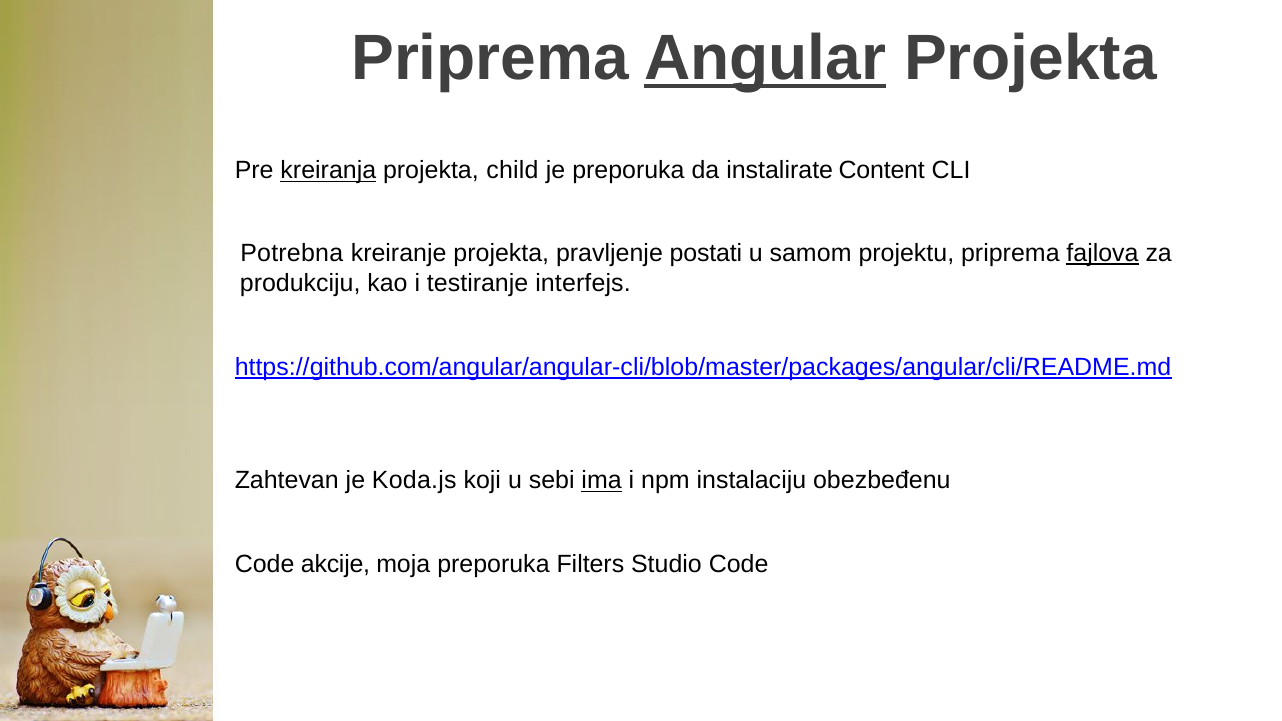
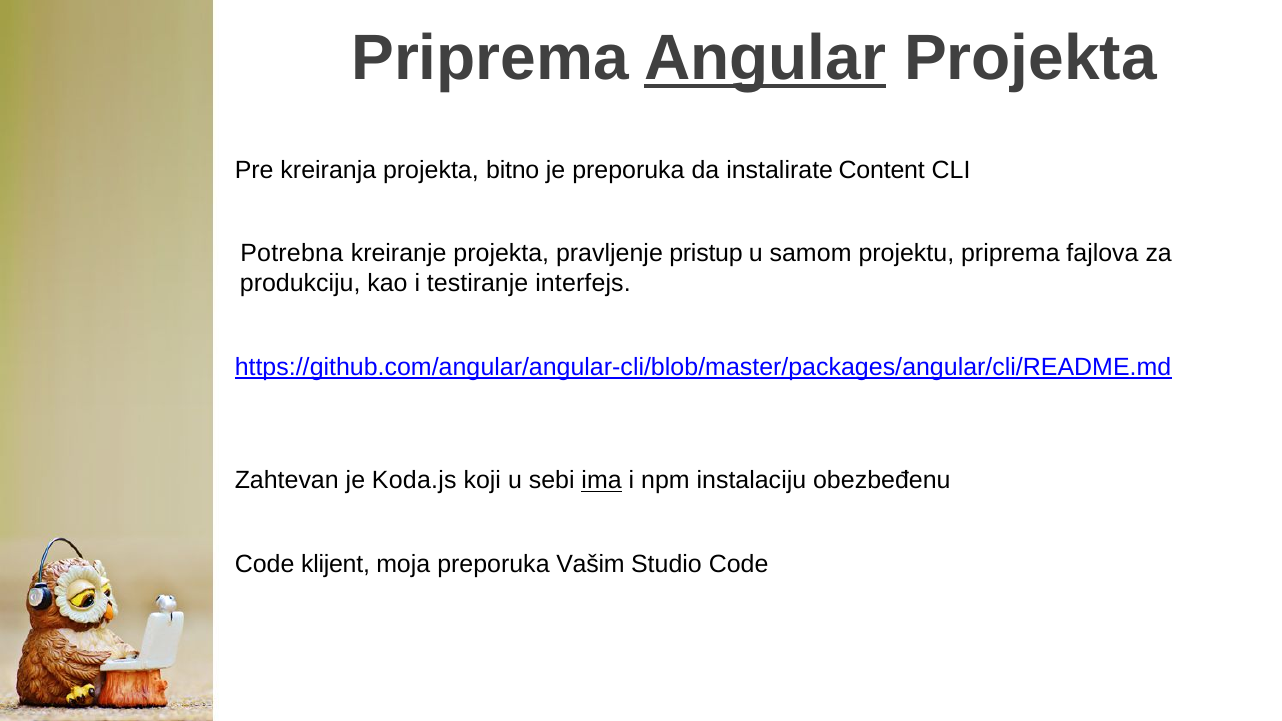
kreiranja underline: present -> none (328, 171)
child: child -> bitno (513, 171)
postati: postati -> pristup (706, 253)
fajlova underline: present -> none (1103, 253)
akcije: akcije -> klijent (335, 564)
Filters: Filters -> Vašim (591, 564)
